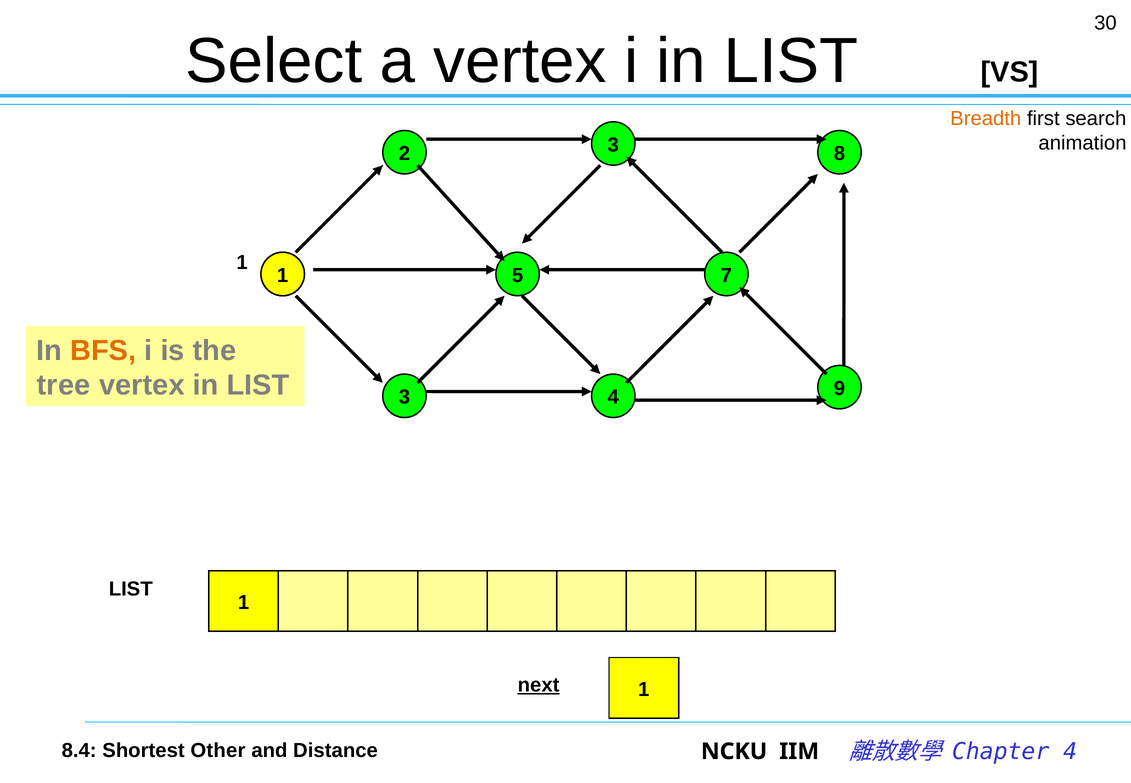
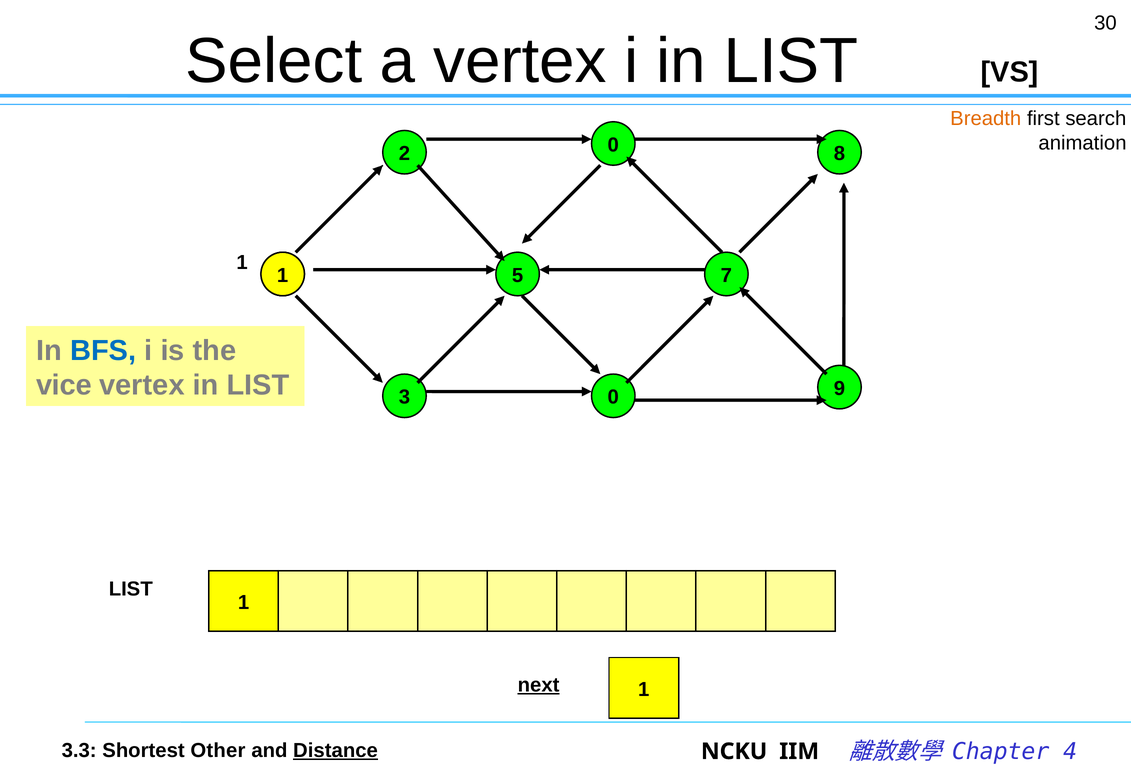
2 3: 3 -> 0 (613, 145)
BFS colour: orange -> blue (103, 351)
tree: tree -> vice (64, 385)
3 4: 4 -> 0 (613, 397)
8.4: 8.4 -> 3.3 (79, 750)
Distance underline: none -> present (336, 750)
